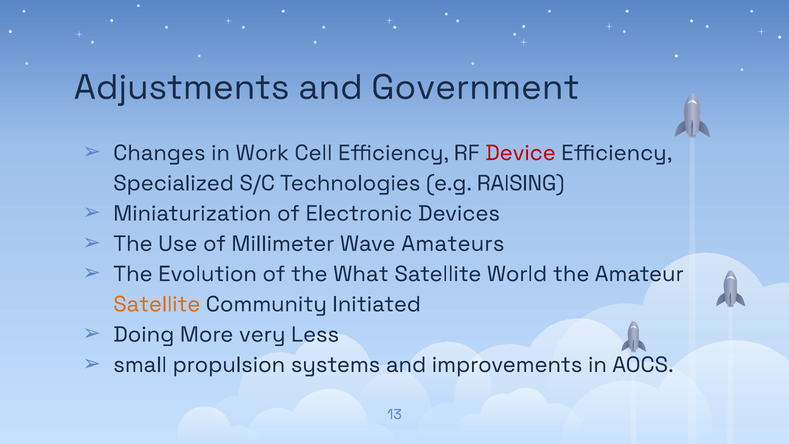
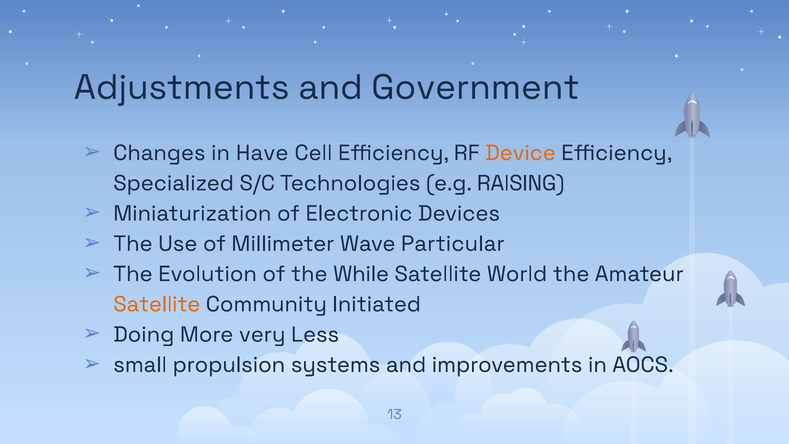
Work: Work -> Have (262, 153)
Device colour: red -> orange (520, 153)
Amateurs: Amateurs -> Particular (453, 243)
What: What -> While (361, 274)
